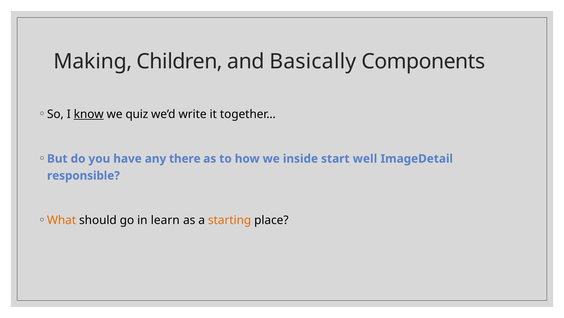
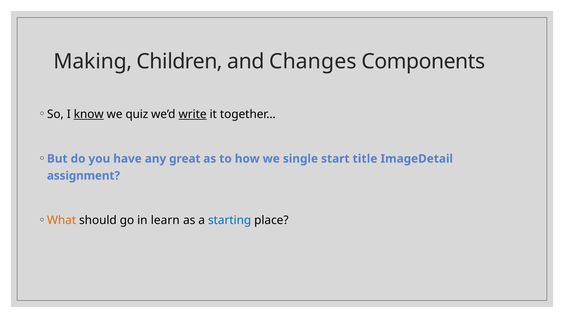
Basically: Basically -> Changes (313, 61)
write underline: none -> present (193, 114)
there: there -> great (185, 158)
inside: inside -> single (300, 158)
well: well -> title (365, 158)
responsible: responsible -> assignment (83, 175)
starting colour: orange -> blue (230, 220)
